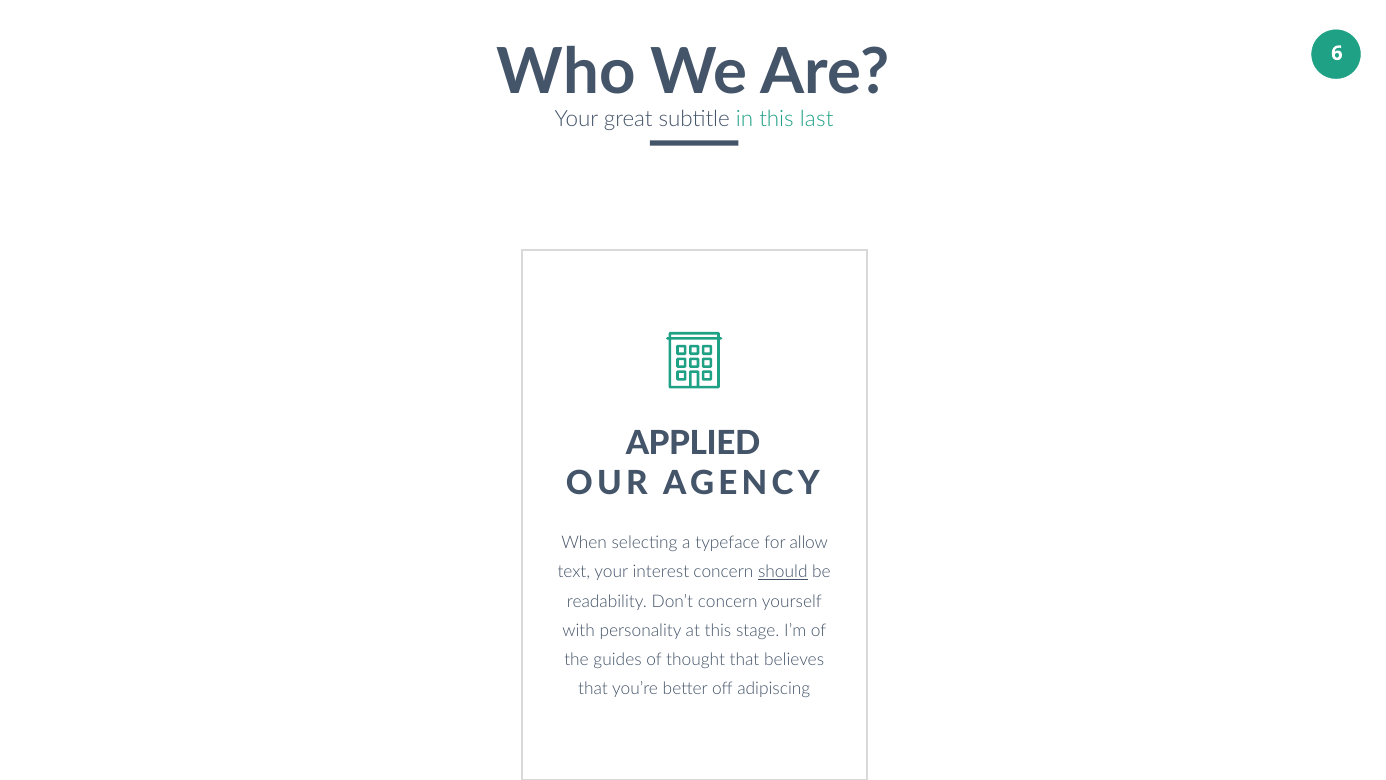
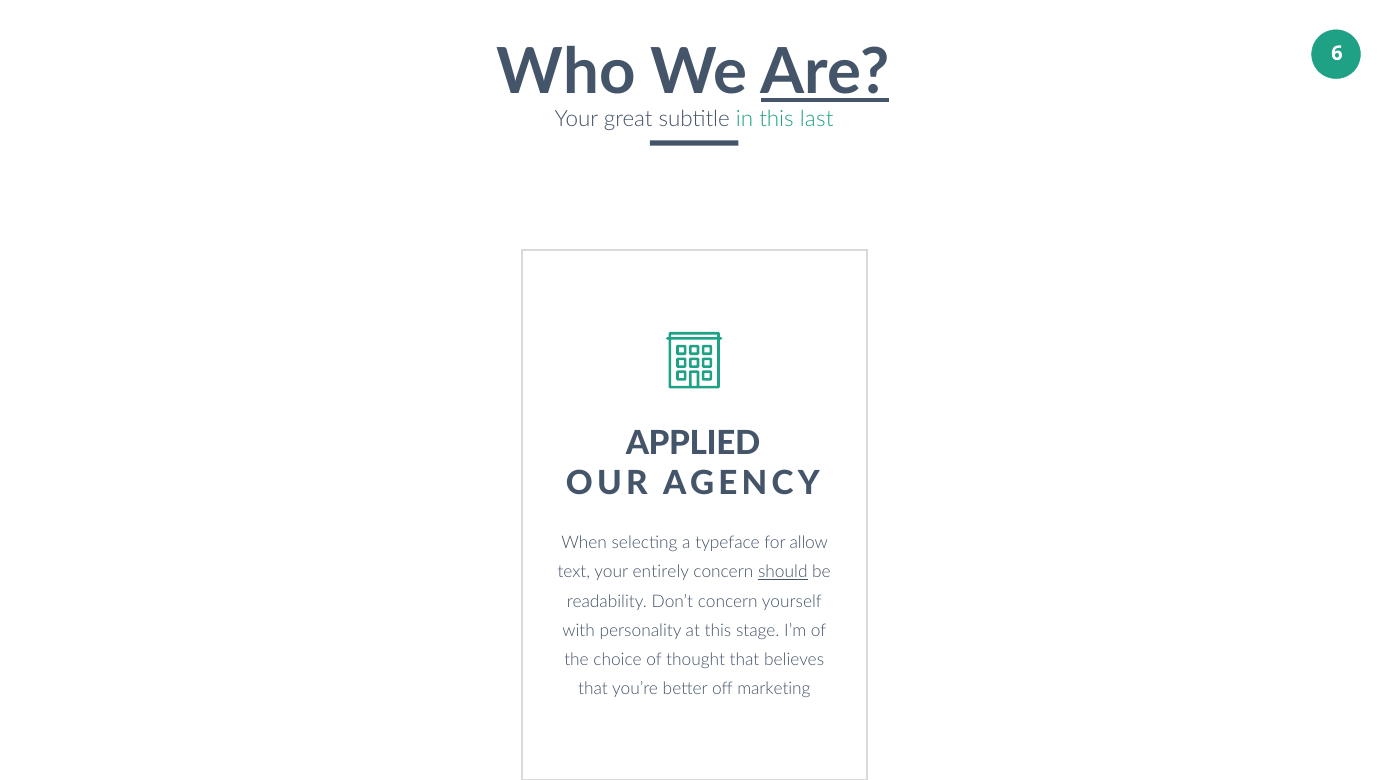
Are underline: none -> present (825, 73)
interest: interest -> entirely (661, 572)
guides: guides -> choice (618, 660)
adipiscing: adipiscing -> marketing (774, 689)
